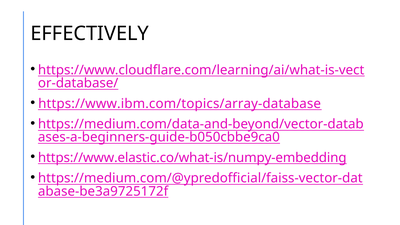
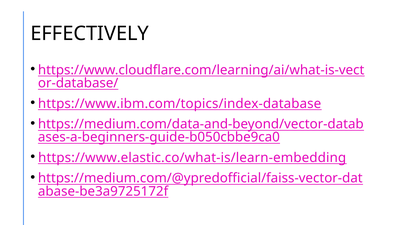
https://www.ibm.com/topics/array-database: https://www.ibm.com/topics/array-database -> https://www.ibm.com/topics/index-database (180, 104)
https://www.elastic.co/what-is/numpy-embedding: https://www.elastic.co/what-is/numpy-embedding -> https://www.elastic.co/what-is/learn-embedding (192, 158)
